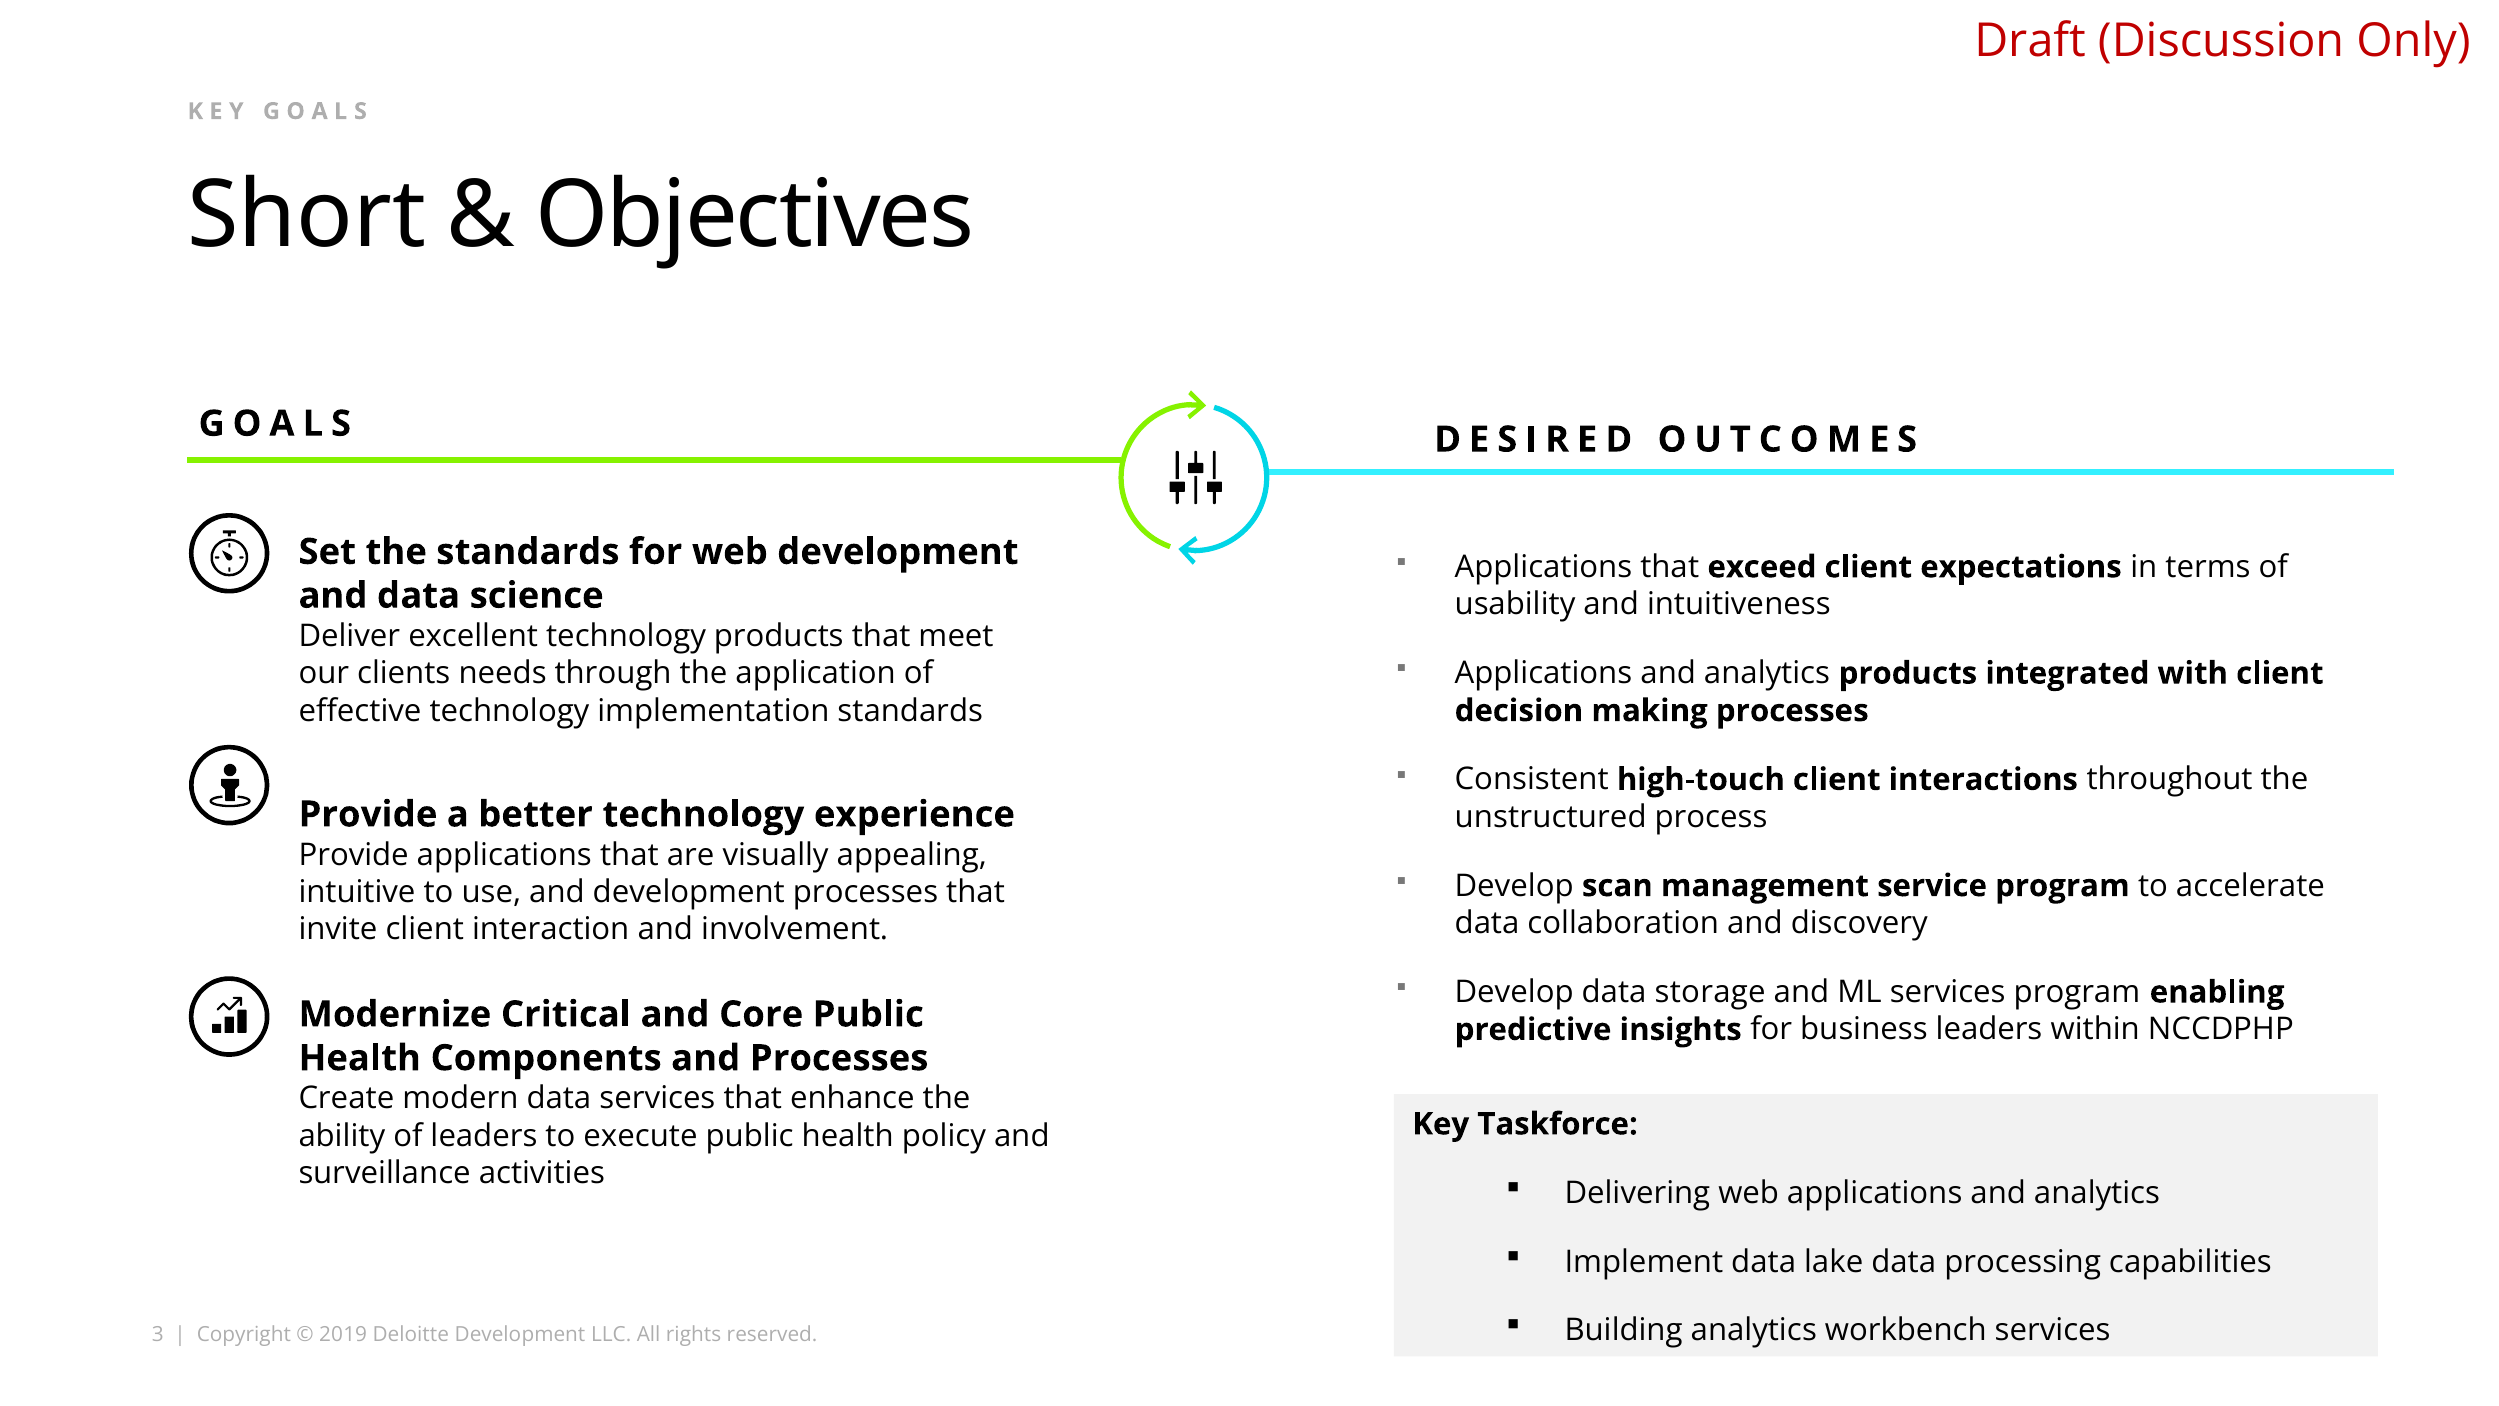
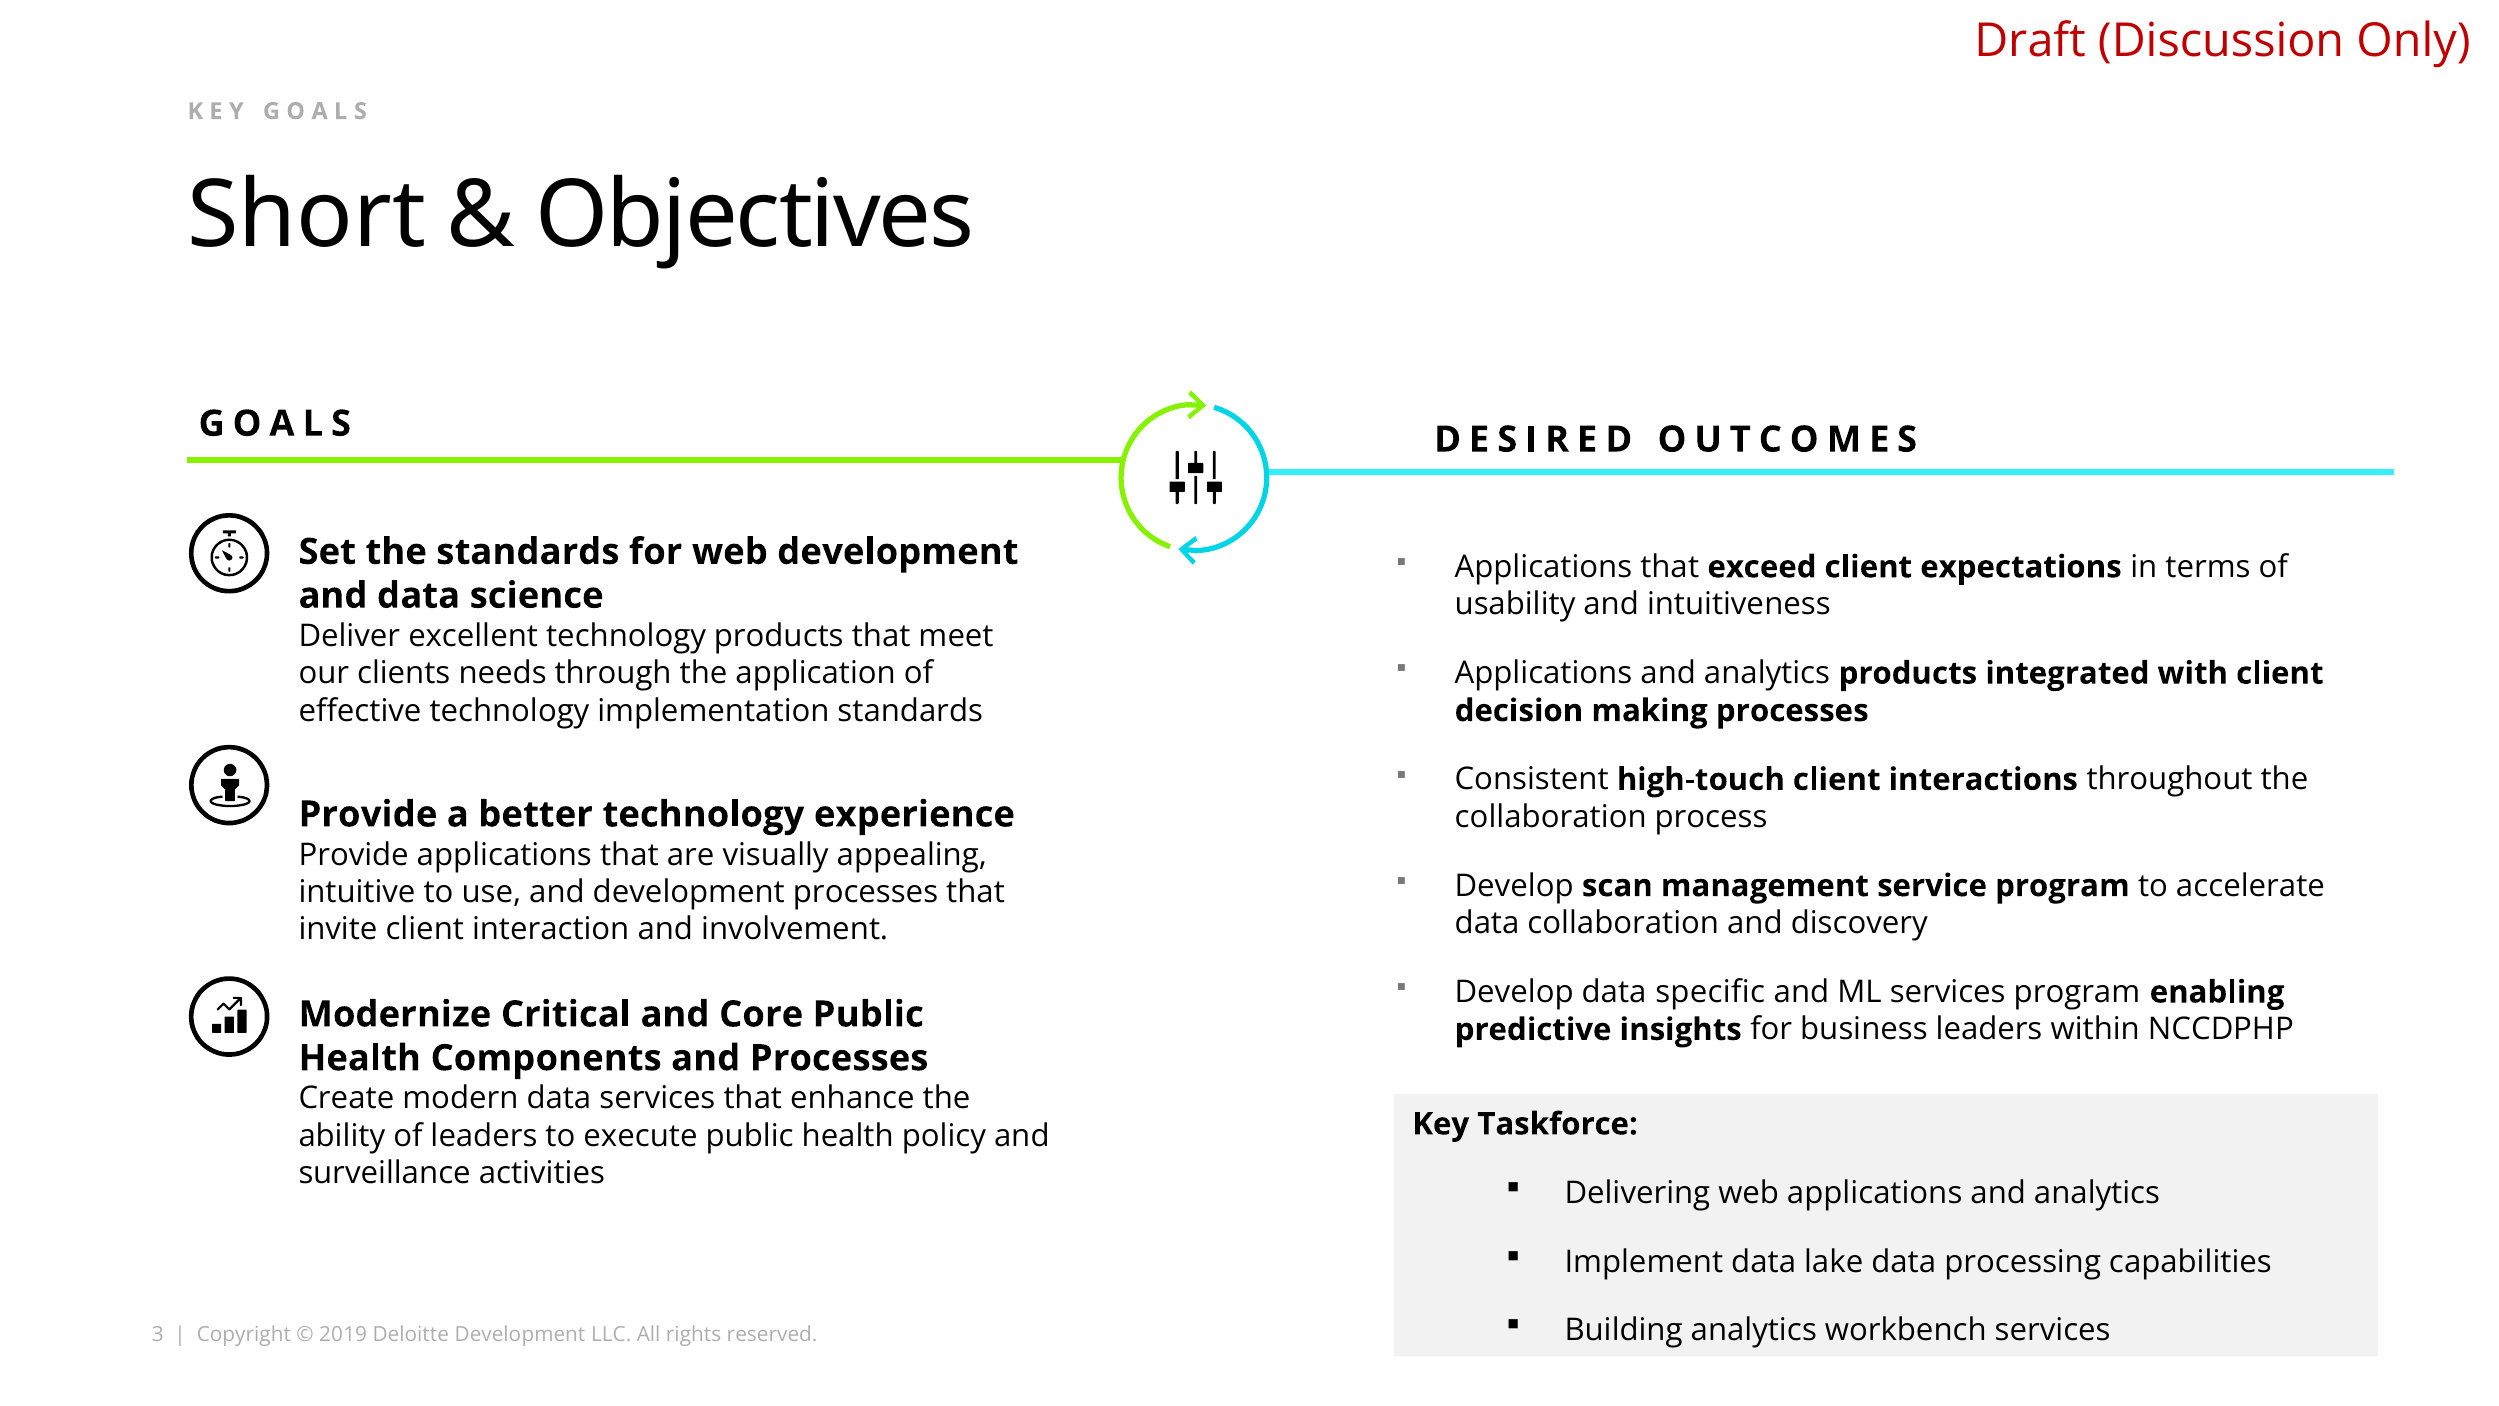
unstructured: unstructured -> collaboration (1551, 817)
storage: storage -> specific (1710, 992)
